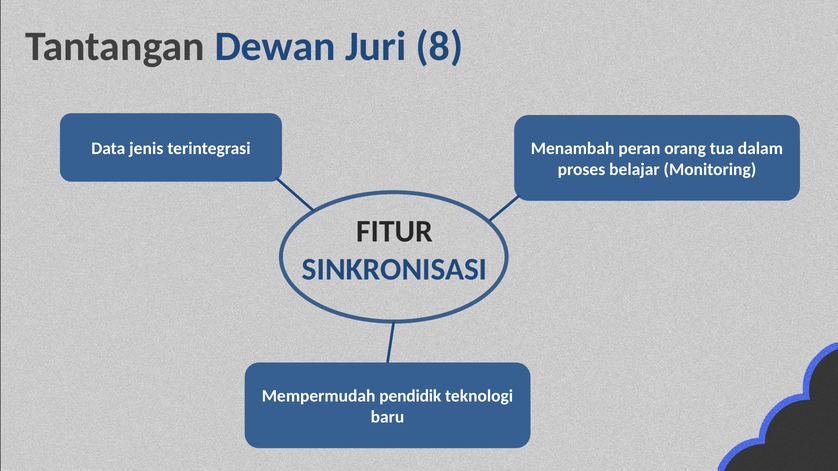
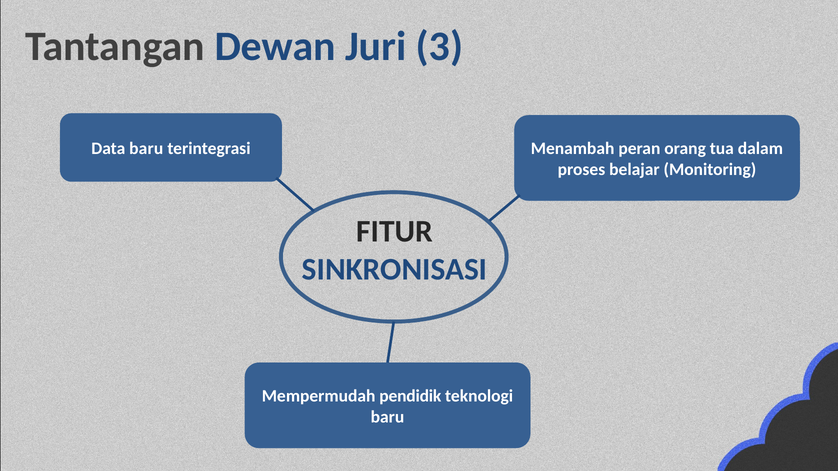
8: 8 -> 3 (440, 46)
Data jenis: jenis -> baru (146, 149)
